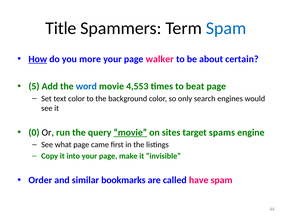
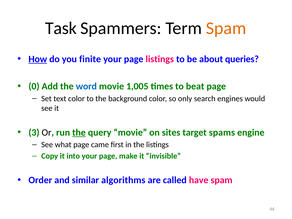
Title: Title -> Task (61, 28)
Spam colour: blue -> orange (226, 28)
more: more -> finite (90, 59)
page walker: walker -> listings (160, 59)
certain: certain -> queries (242, 59)
5: 5 -> 0 (34, 86)
4,553: 4,553 -> 1,005 (137, 86)
0: 0 -> 3 (34, 132)
the underline: none -> present (79, 132)
movie underline: present -> none (130, 132)
bookmarks: bookmarks -> algorithms (123, 180)
